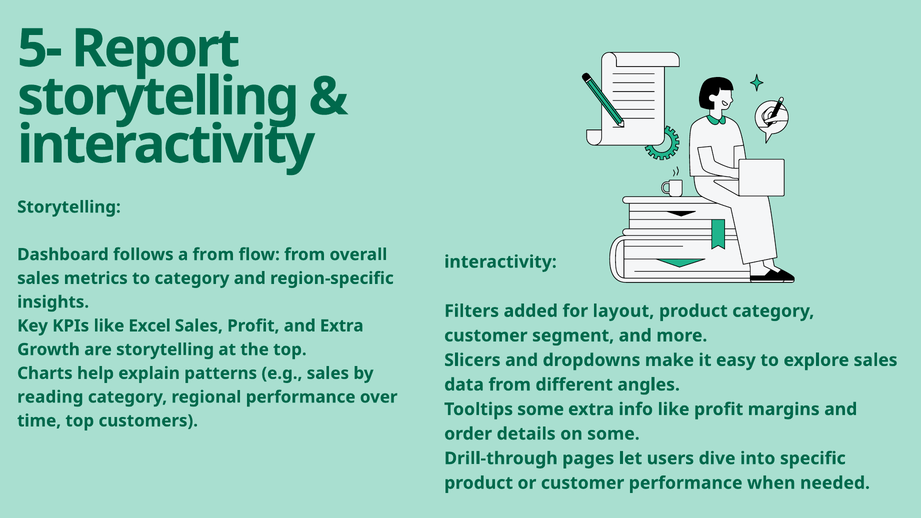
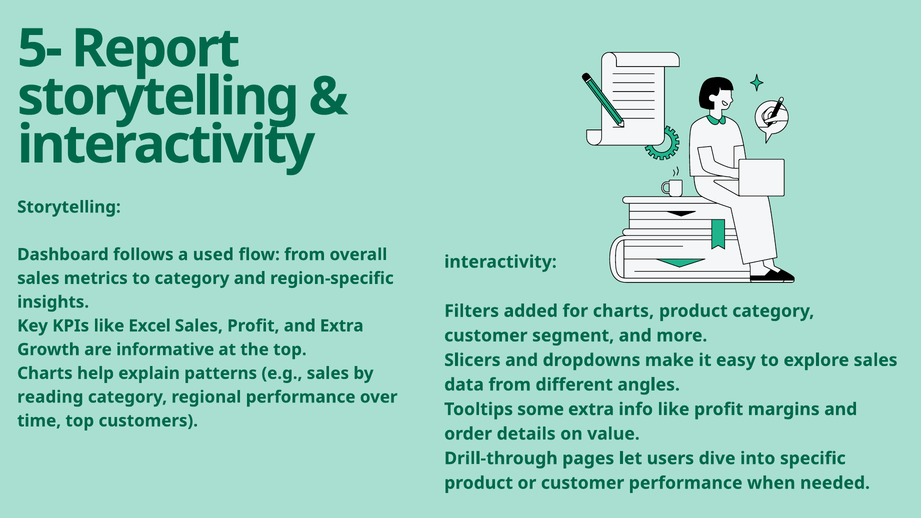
a from: from -> used (213, 255)
for layout: layout -> charts (623, 311)
are storytelling: storytelling -> informative (165, 350)
on some: some -> value (613, 434)
